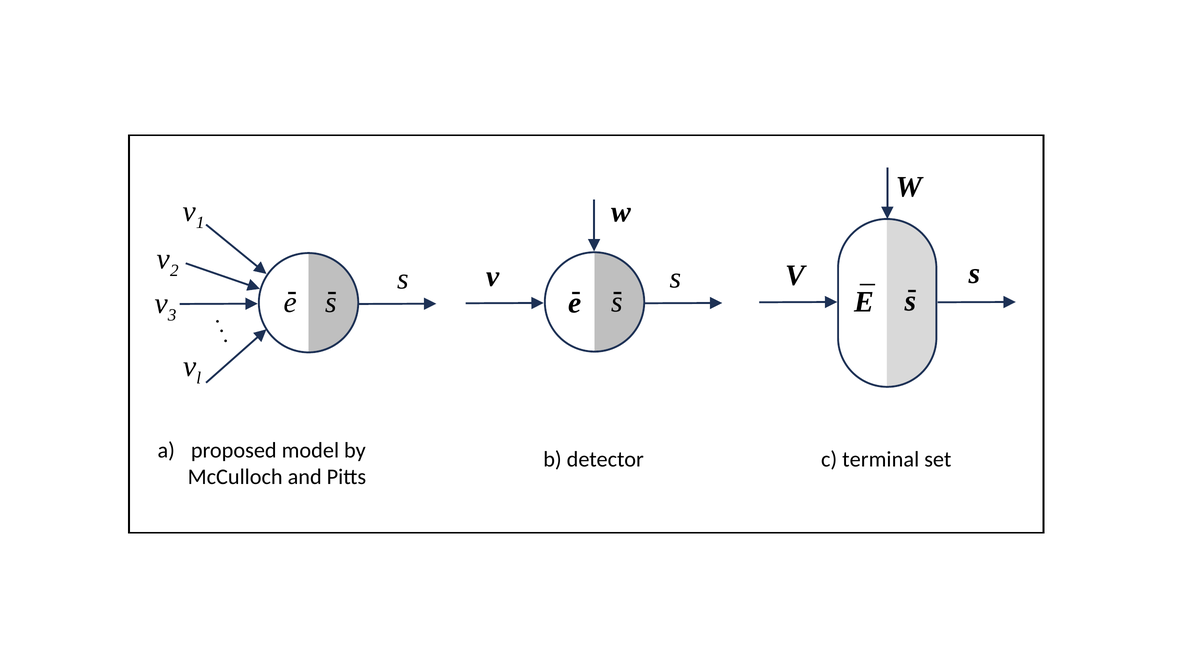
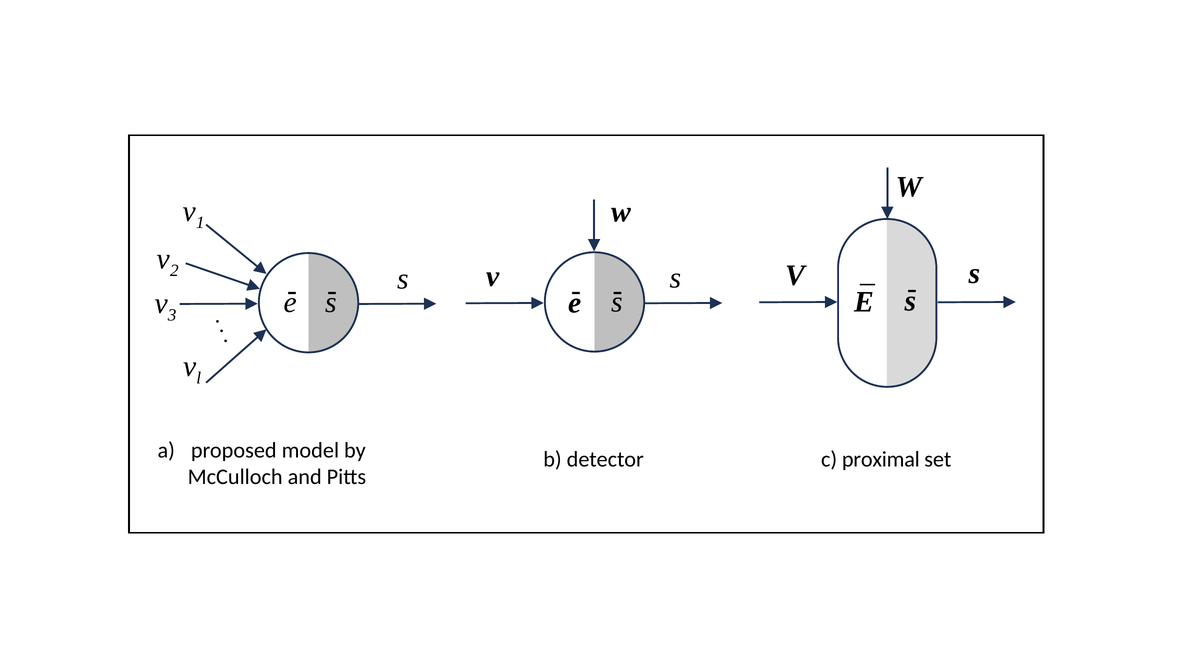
terminal: terminal -> proximal (881, 459)
